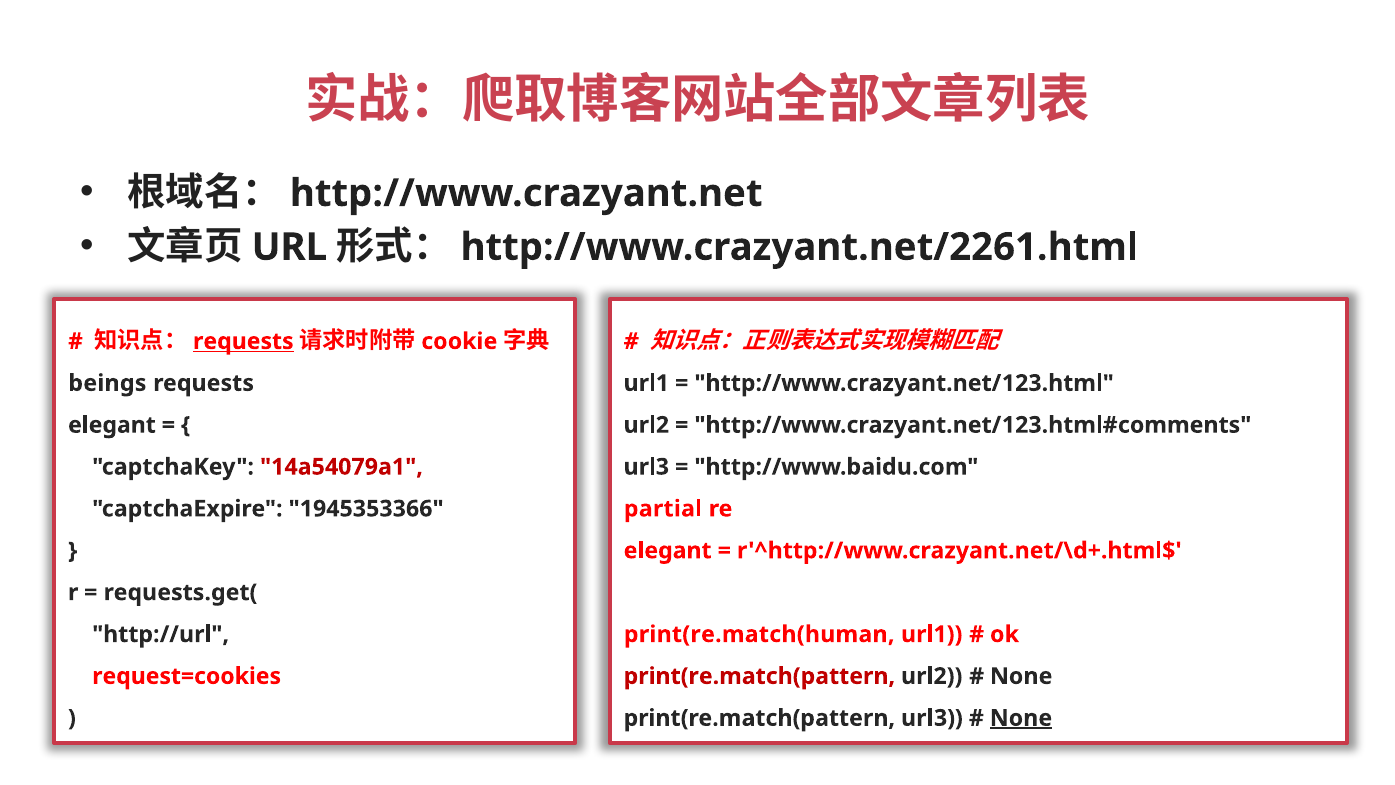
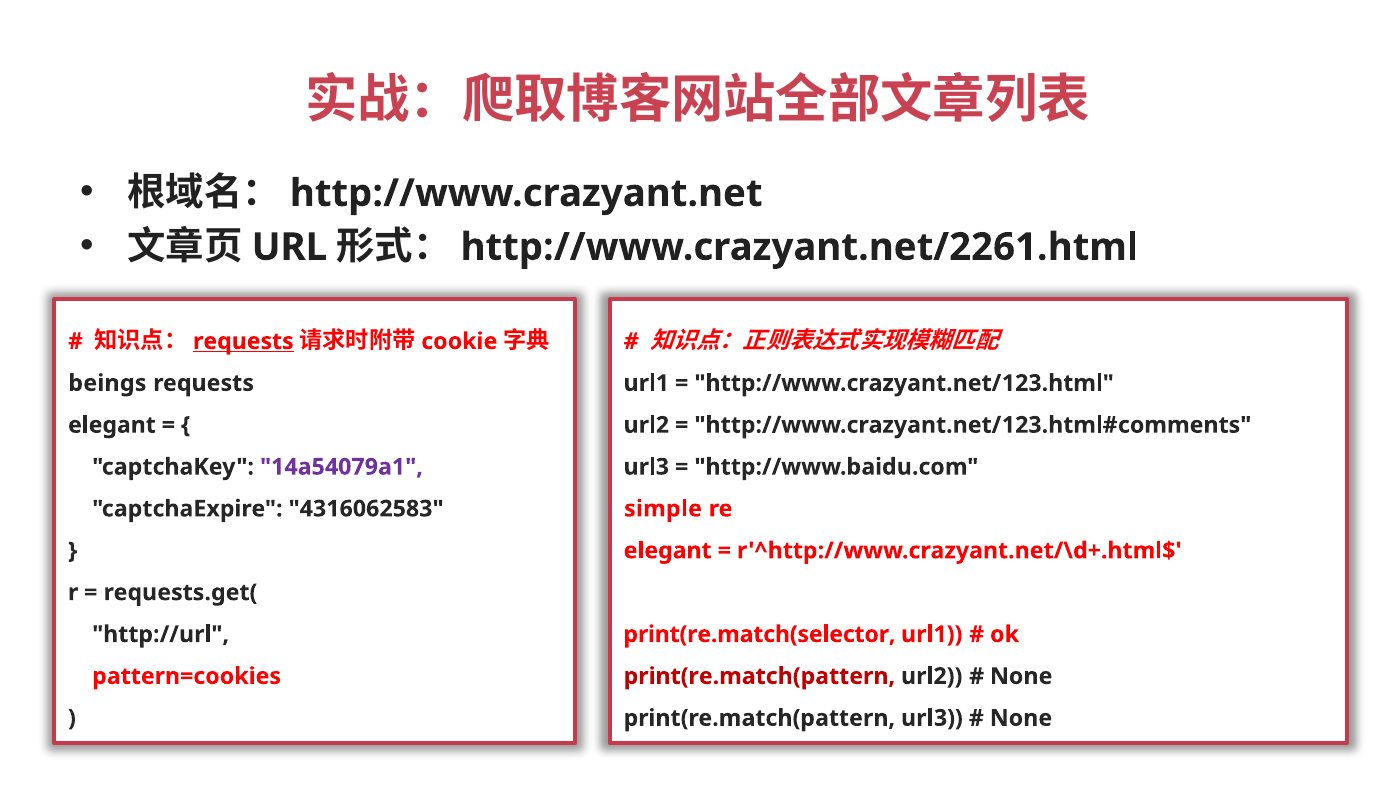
14a54079a1 colour: red -> purple (341, 467)
1945353366: 1945353366 -> 4316062583 (366, 509)
partial: partial -> simple (663, 509)
print(re.match(human: print(re.match(human -> print(re.match(selector (759, 634)
request=cookies: request=cookies -> pattern=cookies (187, 676)
None underline: present -> none (1021, 718)
